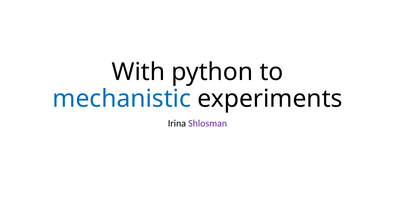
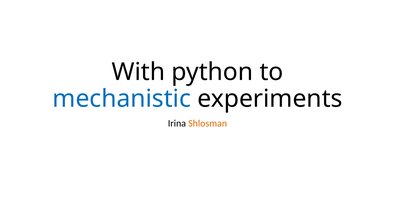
Shlosman colour: purple -> orange (208, 123)
